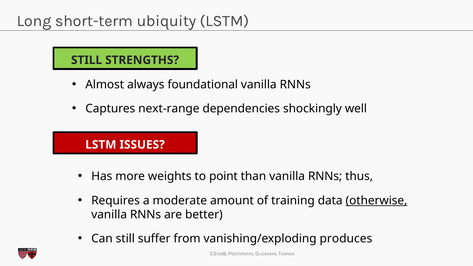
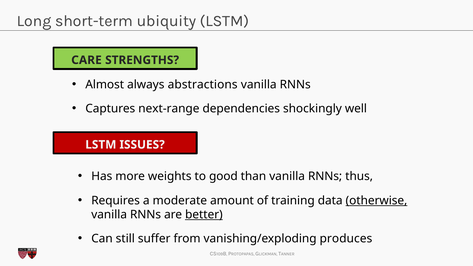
STILL: STILL -> CARE (86, 60)
foundational: foundational -> abstractions (203, 85)
point: point -> good (223, 176)
better underline: none -> present (204, 215)
